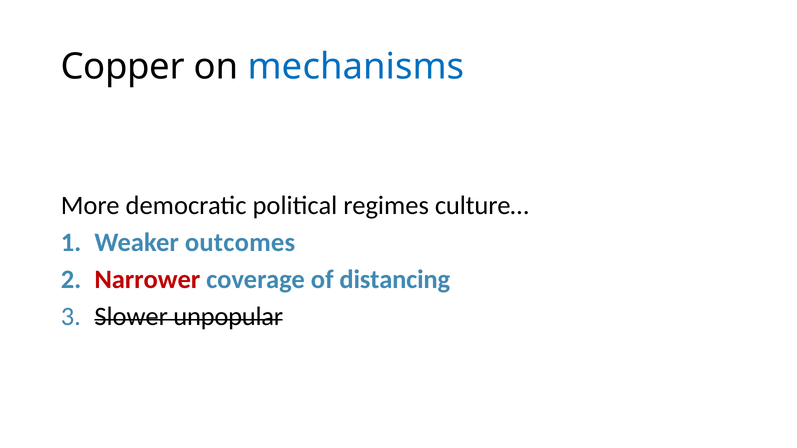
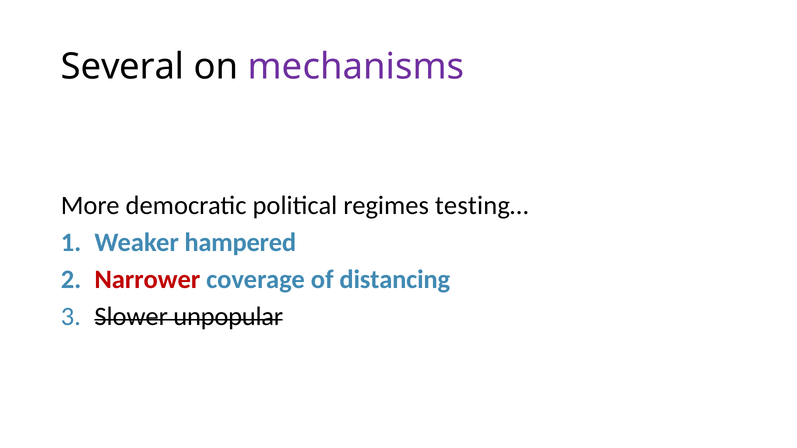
Copper: Copper -> Several (123, 67)
mechanisms colour: blue -> purple (356, 67)
culture…: culture… -> testing… (482, 206)
outcomes: outcomes -> hampered (240, 243)
